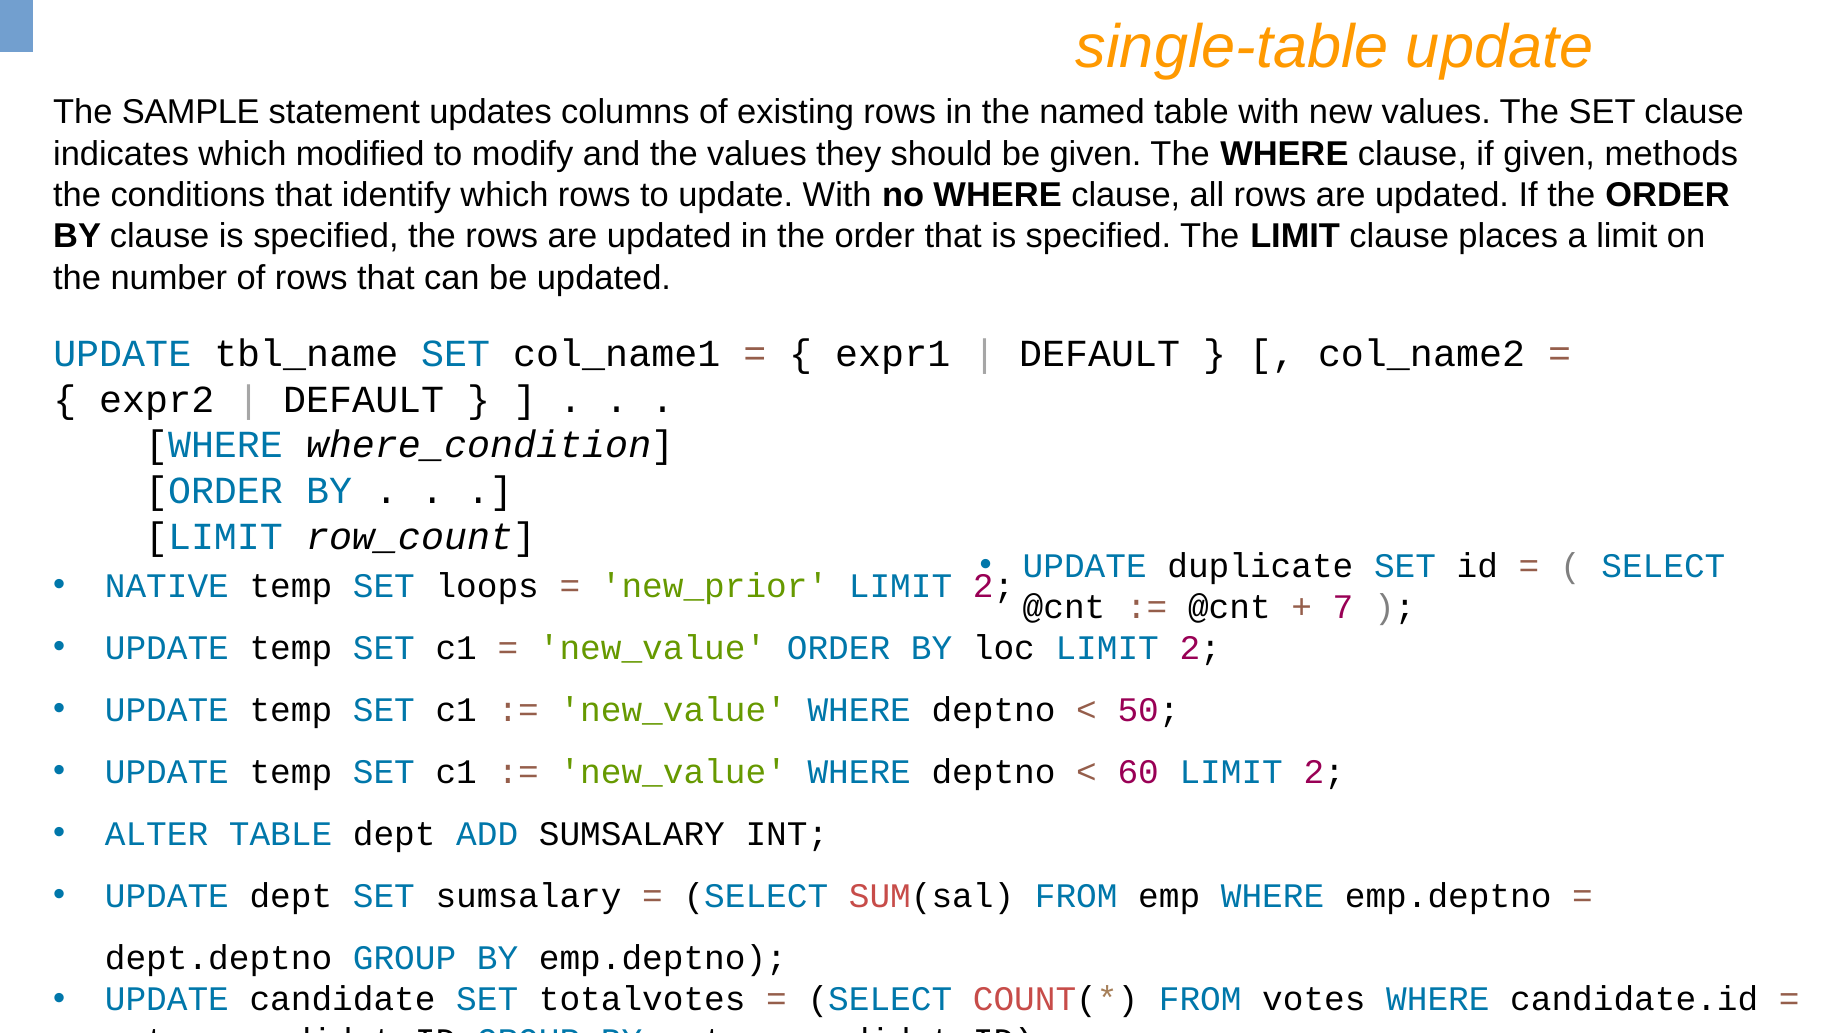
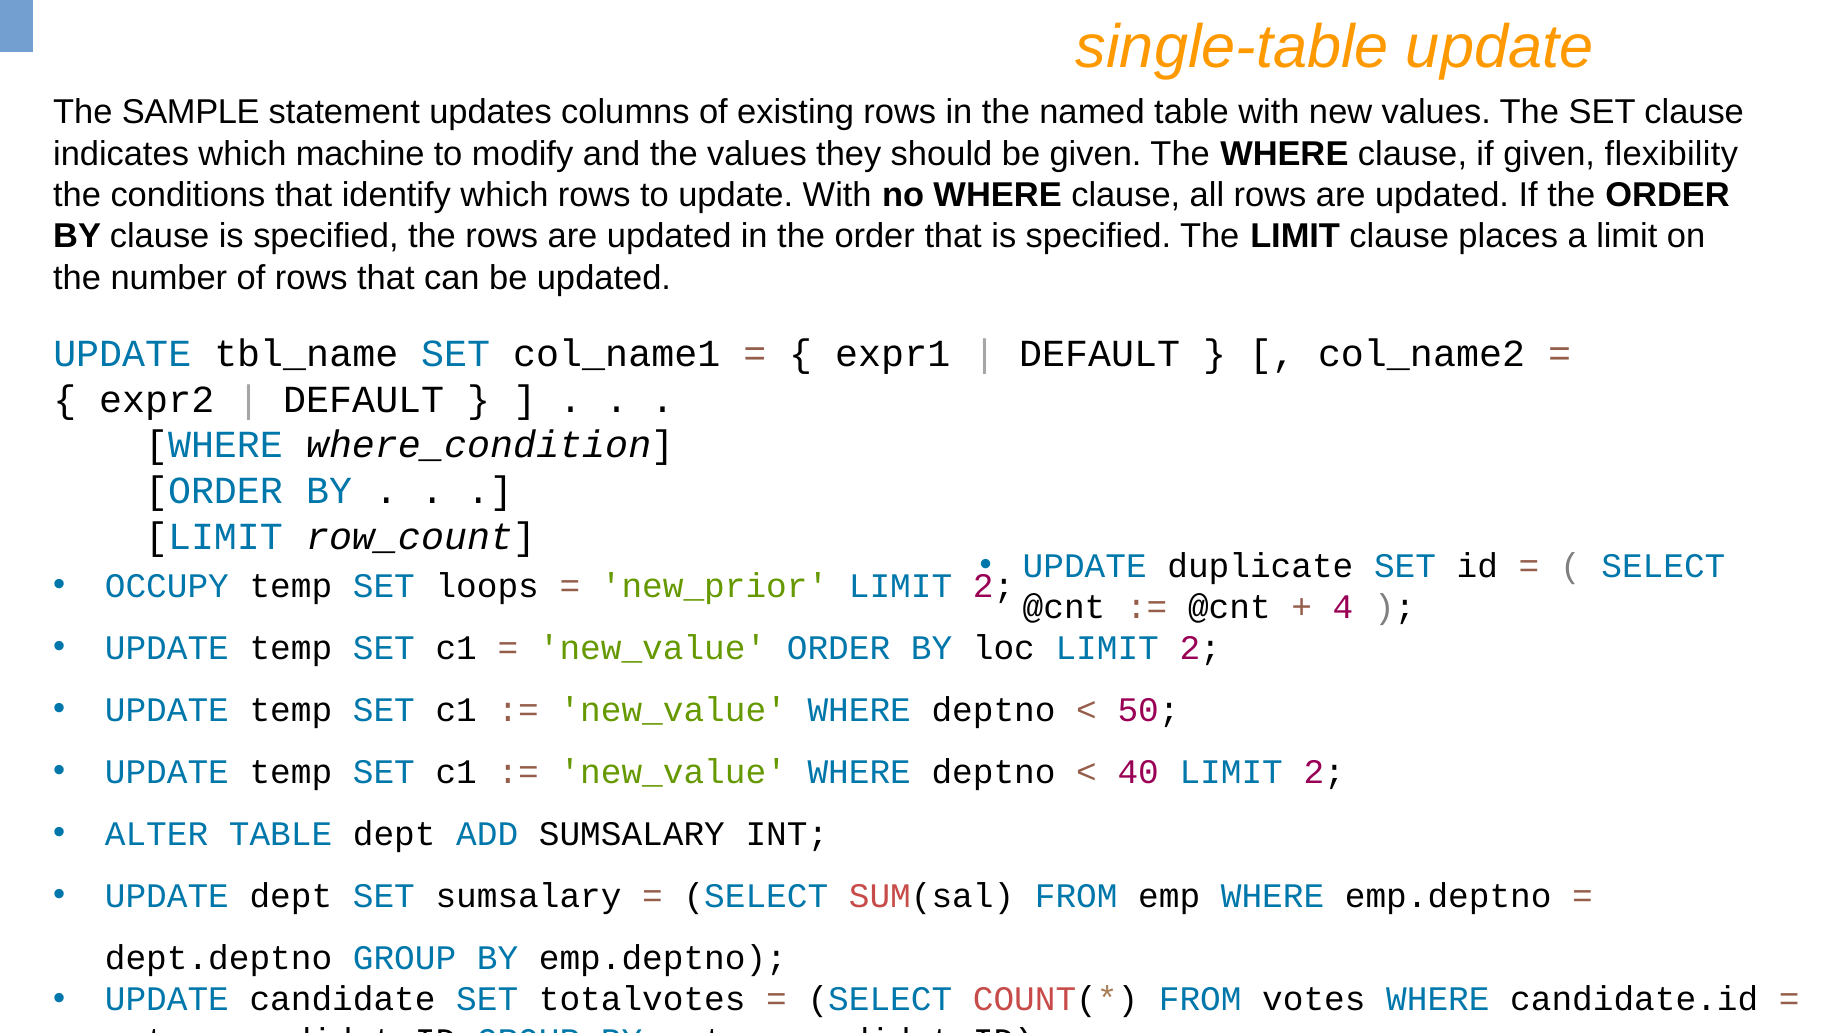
modified: modified -> machine (360, 154)
methods: methods -> flexibility (1671, 154)
NATIVE: NATIVE -> OCCUPY (167, 587)
7: 7 -> 4 (1343, 607)
60: 60 -> 40 (1138, 773)
